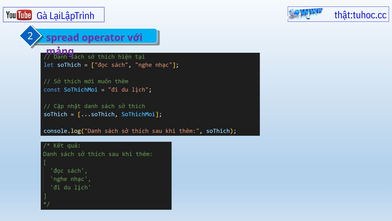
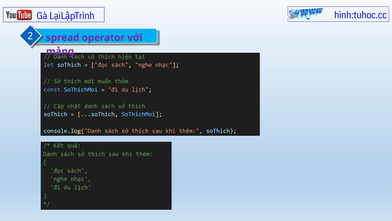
thật:tuhoc.cc: thật:tuhoc.cc -> hình:tuhoc.cc (360, 15)
